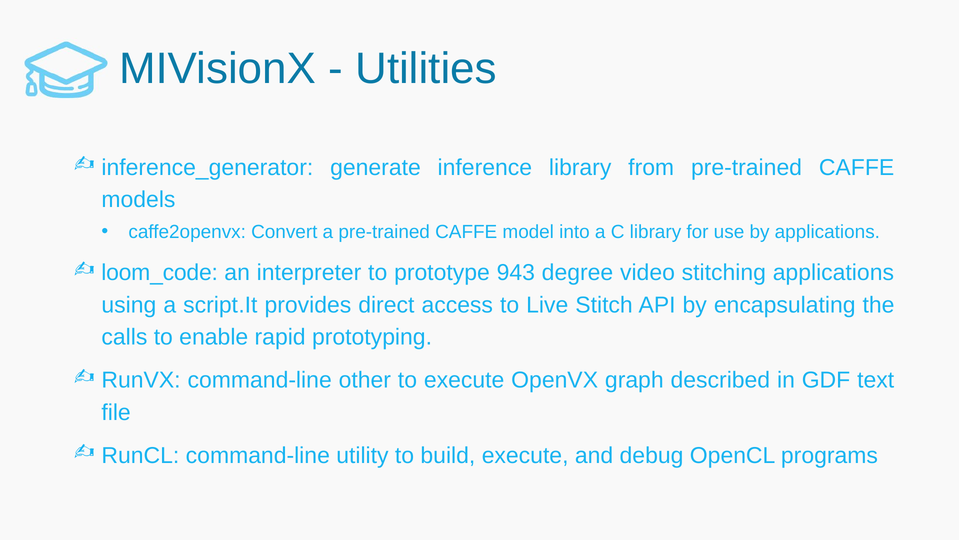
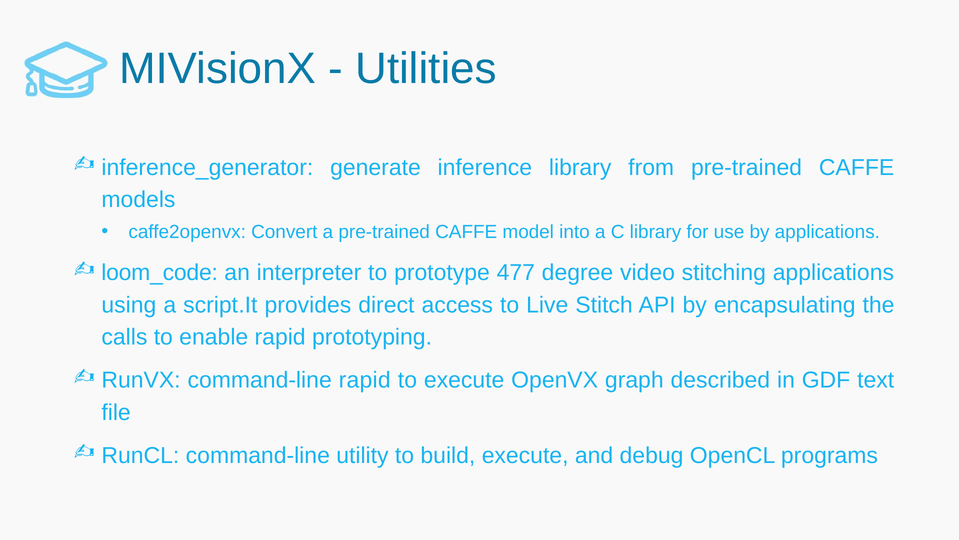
943: 943 -> 477 (516, 272)
command-line other: other -> rapid (365, 380)
